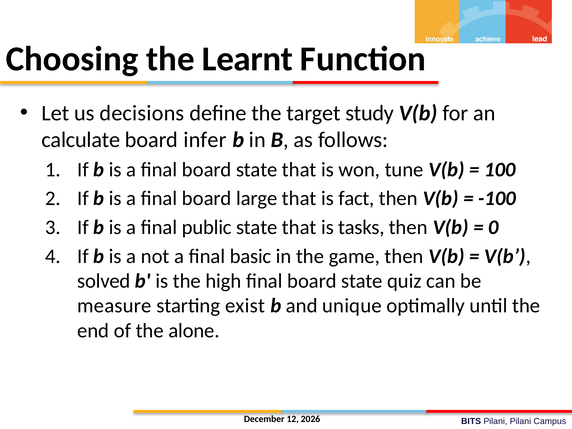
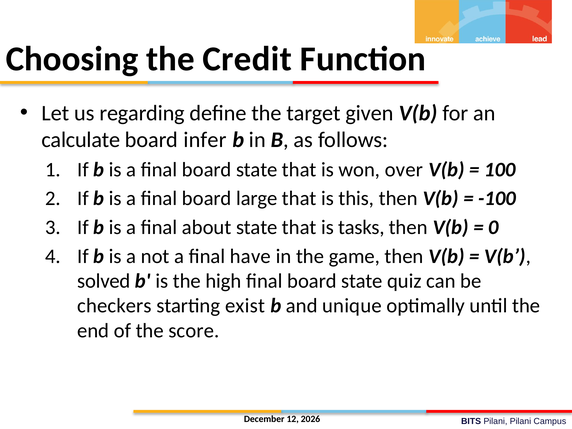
Learnt: Learnt -> Credit (247, 59)
decisions: decisions -> regarding (142, 113)
study: study -> given (370, 113)
tune: tune -> over (404, 170)
fact: fact -> this (356, 198)
public: public -> about (207, 227)
basic: basic -> have (250, 256)
measure: measure -> checkers (114, 306)
alone: alone -> score (194, 331)
